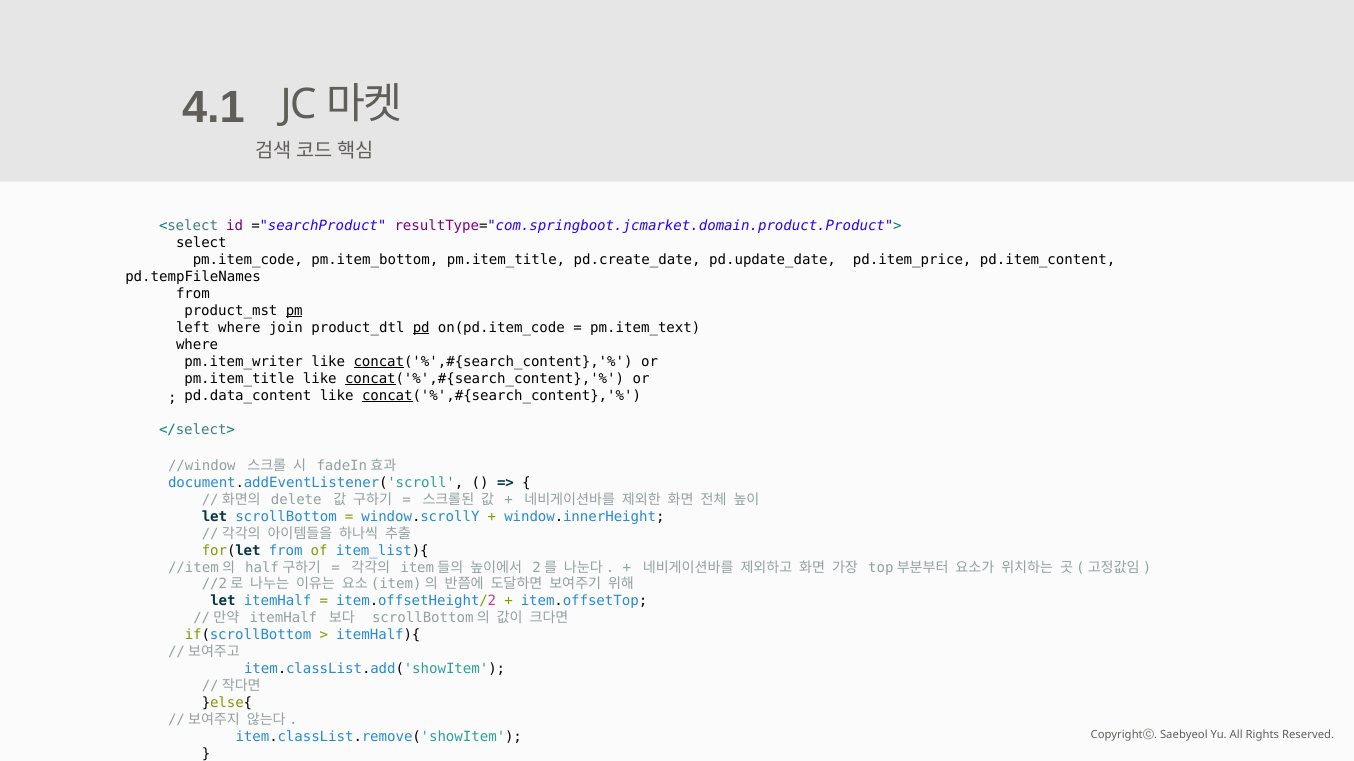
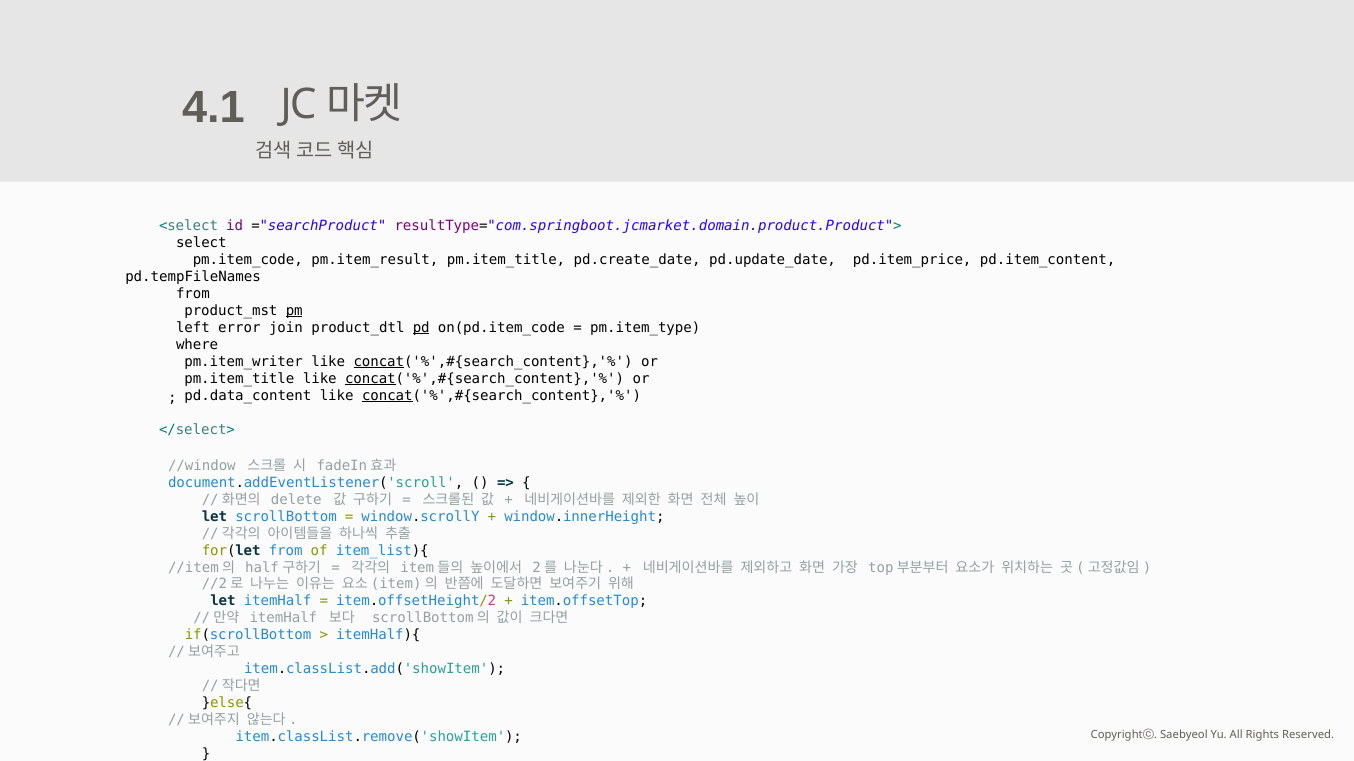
pm.item_bottom: pm.item_bottom -> pm.item_result (375, 260)
left where: where -> error (239, 328)
pm.item_text: pm.item_text -> pm.item_type (645, 328)
